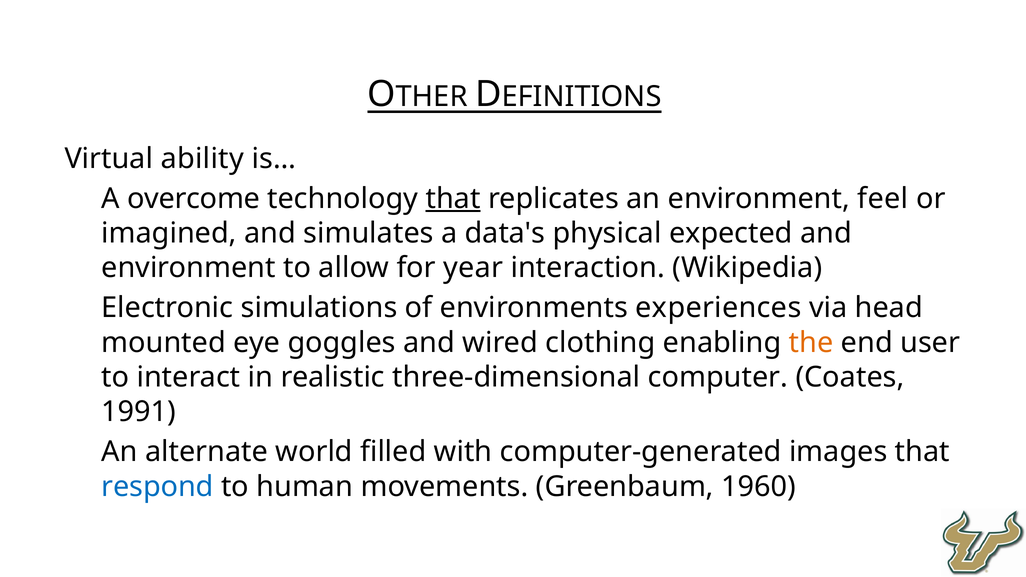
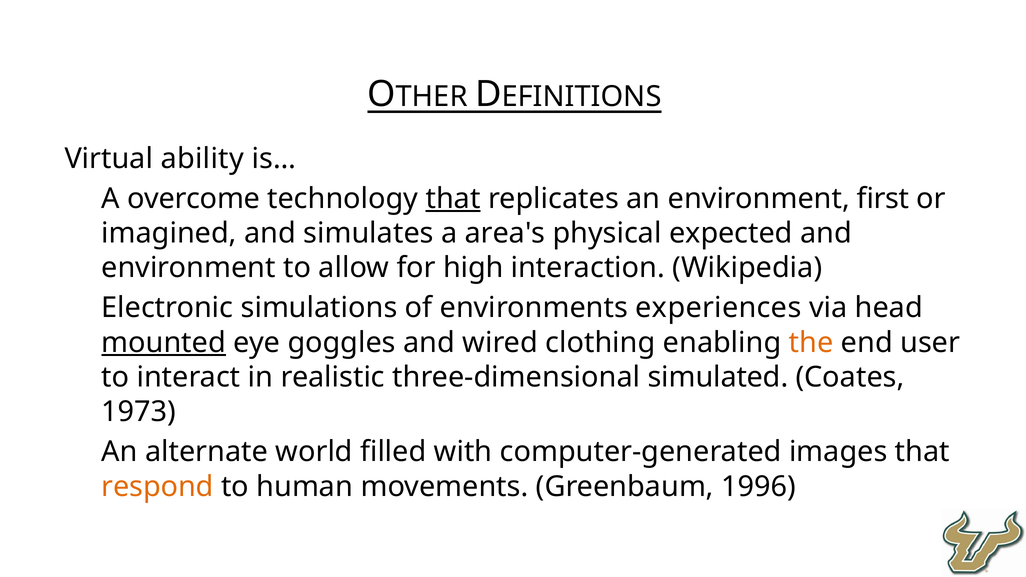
feel: feel -> first (883, 199)
data's: data's -> area's (505, 233)
year: year -> high (473, 268)
mounted underline: none -> present (164, 343)
computer: computer -> simulated (718, 377)
1991: 1991 -> 1973 (139, 412)
respond colour: blue -> orange (157, 487)
1960: 1960 -> 1996 (759, 487)
